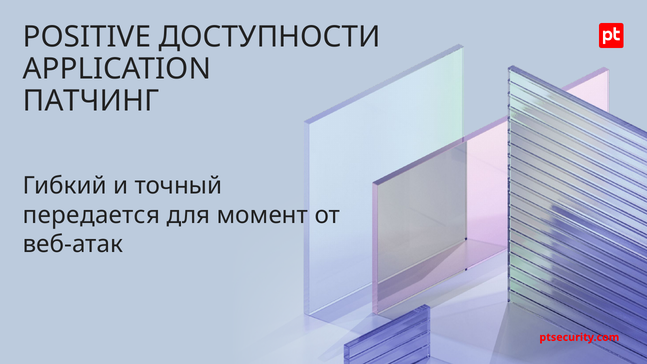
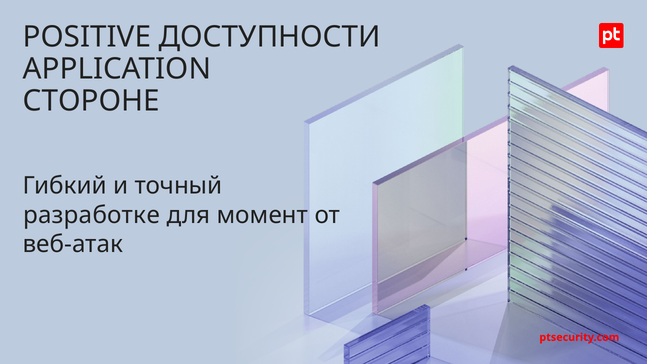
ПАТЧИНГ: ПАТЧИНГ -> СТОРОНЕ (91, 101)
передается: передается -> разработке (91, 215)
